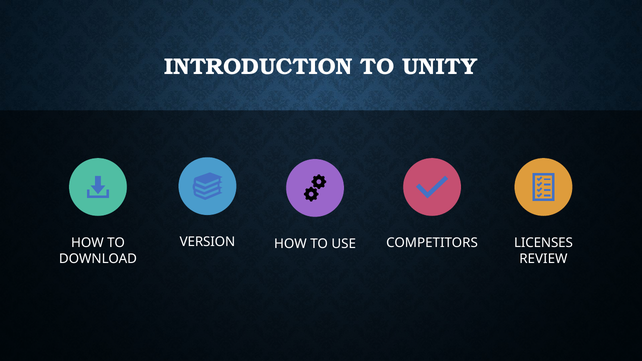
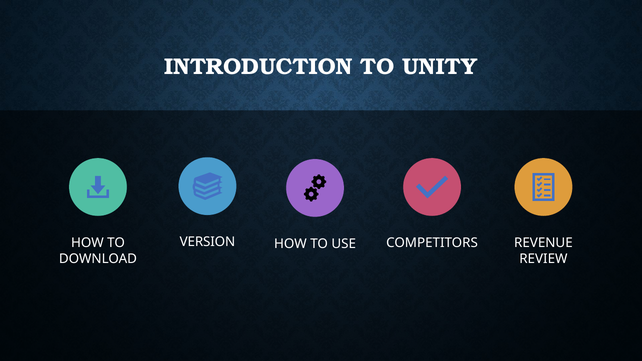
LICENSES: LICENSES -> REVENUE (543, 243)
